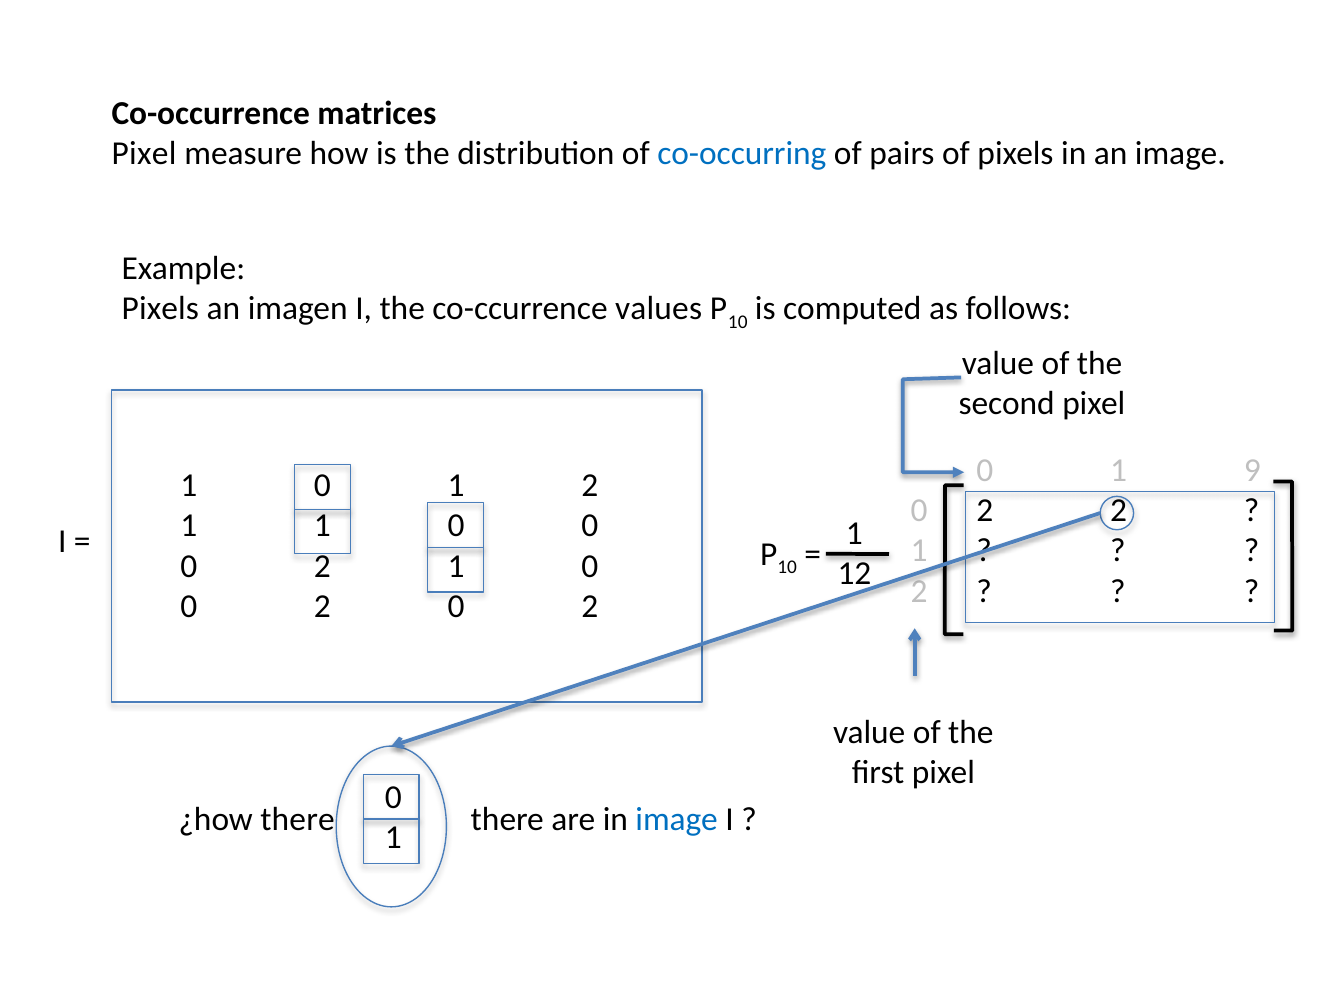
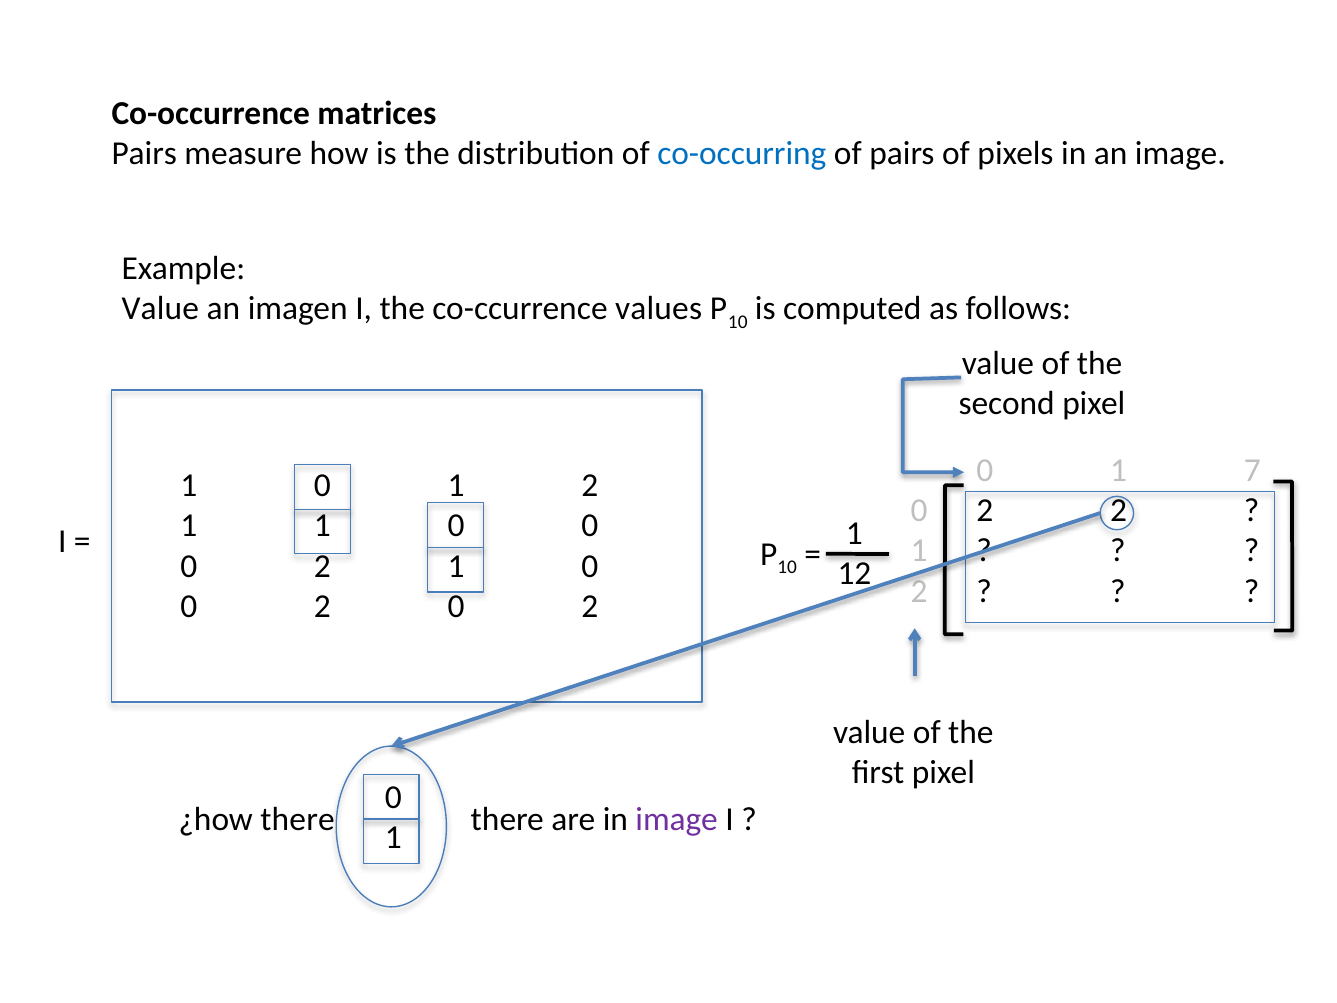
Pixel: Pixel -> Pairs (144, 153)
Pixels: Pixels -> Value (160, 309)
9: 9 -> 7 (1252, 470)
image colour: blue -> purple (677, 819)
